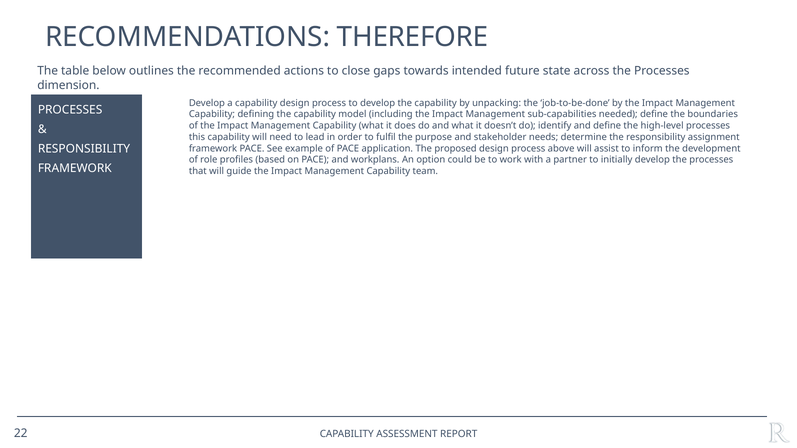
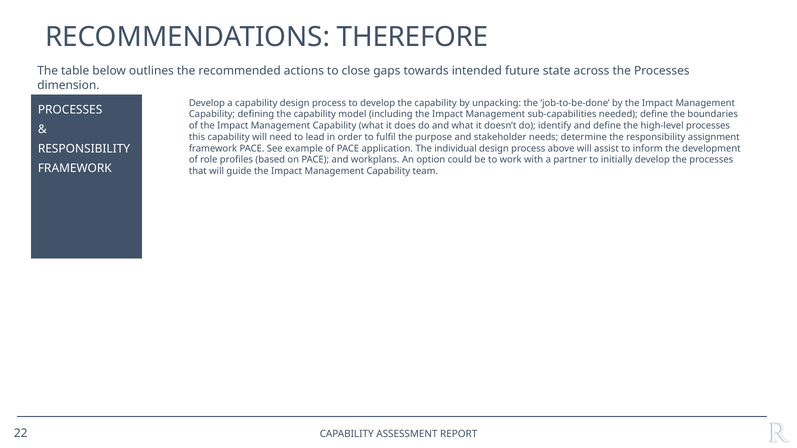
proposed: proposed -> individual (456, 149)
